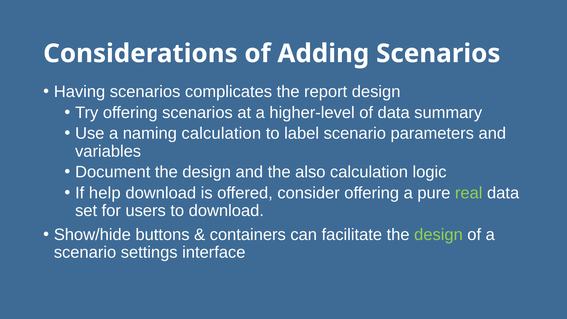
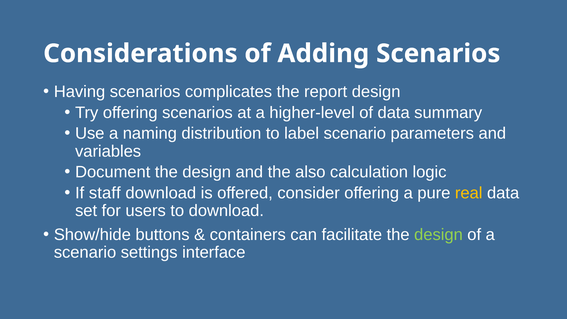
naming calculation: calculation -> distribution (221, 133)
help: help -> staff (105, 193)
real colour: light green -> yellow (469, 193)
